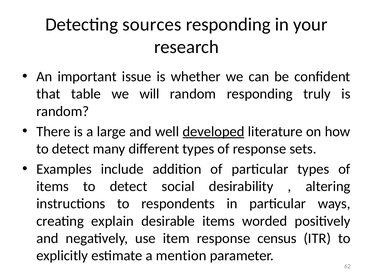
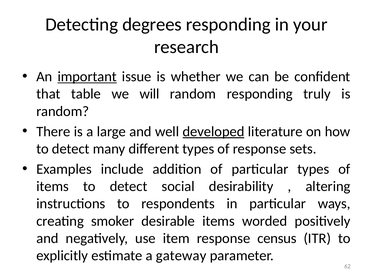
sources: sources -> degrees (152, 25)
important underline: none -> present (87, 77)
explain: explain -> smoker (113, 222)
mention: mention -> gateway (181, 256)
